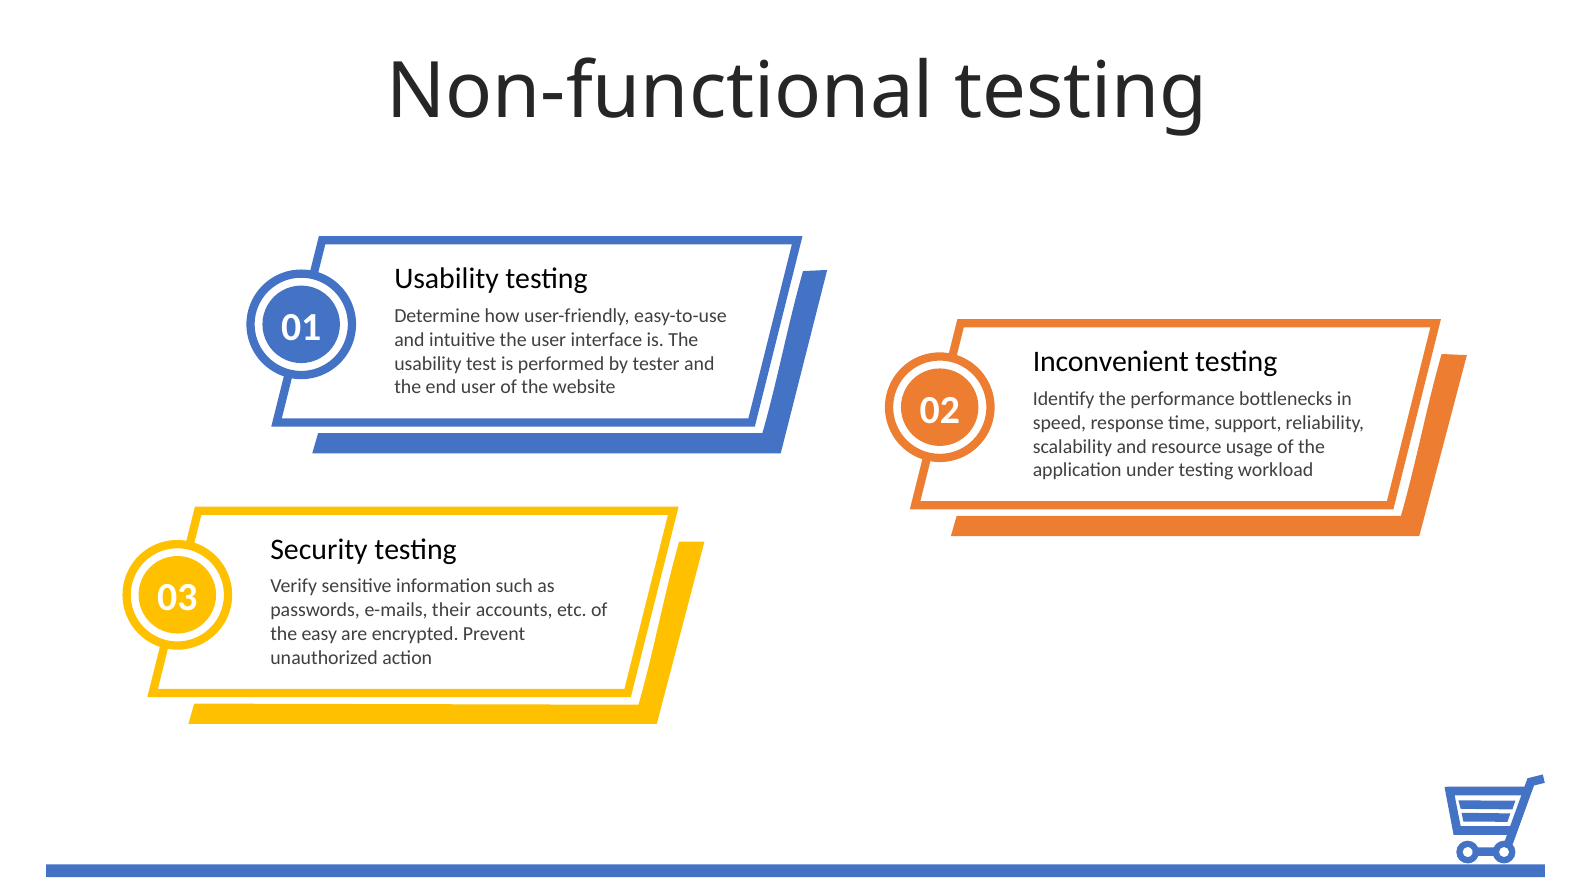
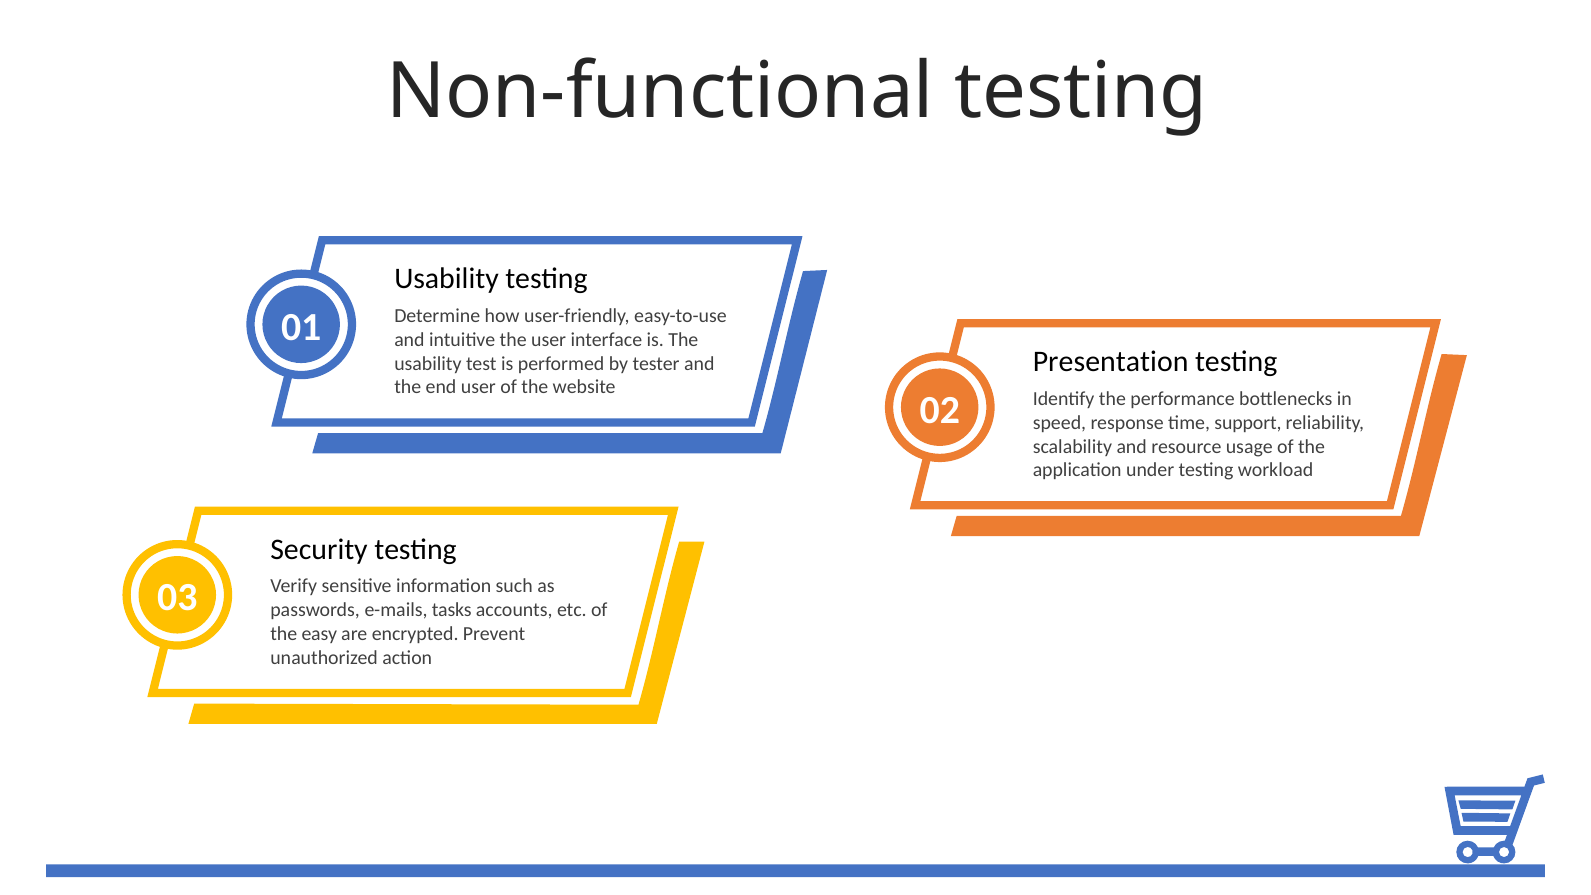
Inconvenient: Inconvenient -> Presentation (1111, 362)
their: their -> tasks (452, 610)
